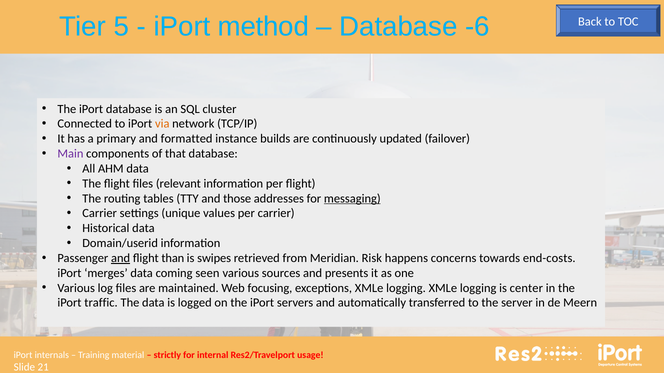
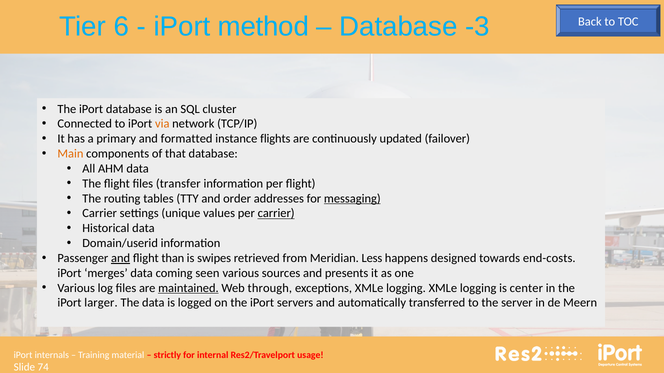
5: 5 -> 6 (121, 26)
-6: -6 -> -3 (477, 26)
builds: builds -> flights (275, 139)
Main colour: purple -> orange (70, 154)
relevant: relevant -> transfer (178, 184)
those: those -> order (237, 199)
carrier underline: none -> present (276, 214)
Risk: Risk -> Less (372, 258)
concerns: concerns -> designed (454, 258)
maintained underline: none -> present (188, 288)
focusing: focusing -> through (270, 288)
traffic: traffic -> larger (101, 303)
21: 21 -> 74 (43, 367)
